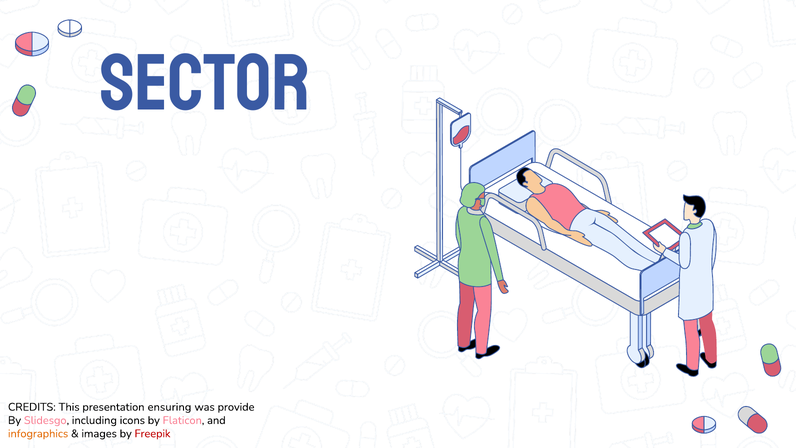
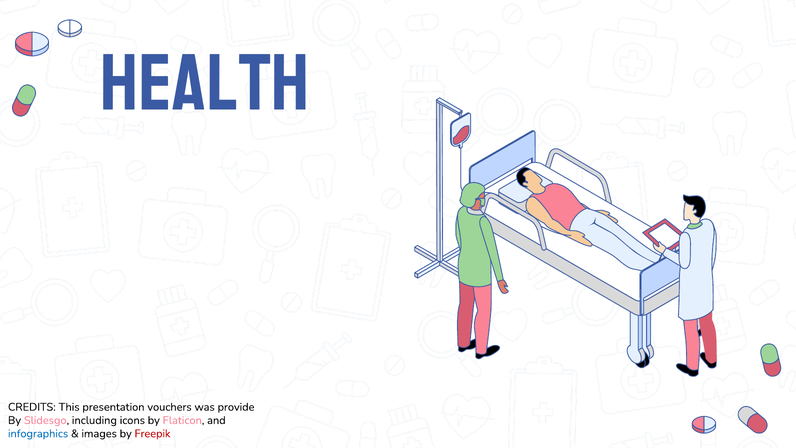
SECTOR: SECTOR -> HEALTH (205, 84)
ensuring: ensuring -> vouchers (170, 407)
infographics colour: orange -> blue (38, 433)
